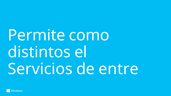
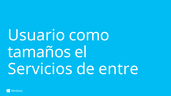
Permite: Permite -> Usuario (36, 35)
distintos: distintos -> tamaños (39, 52)
